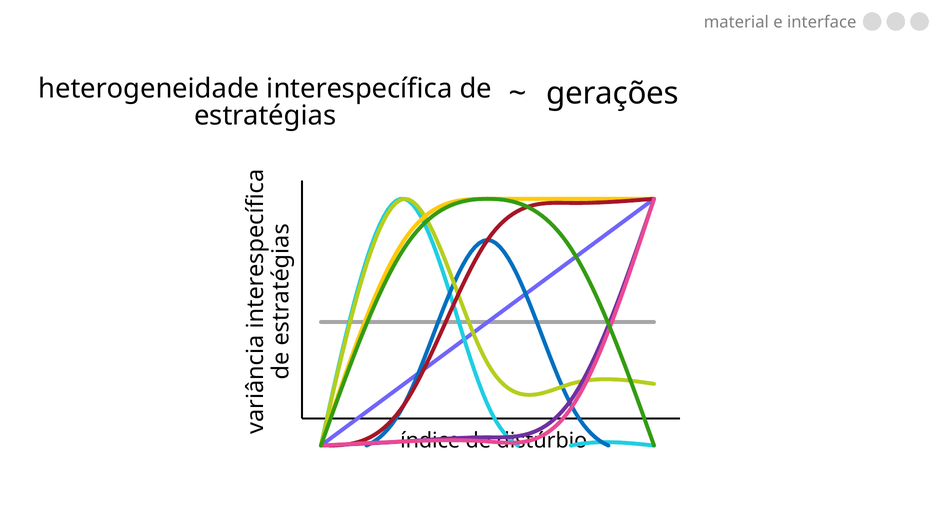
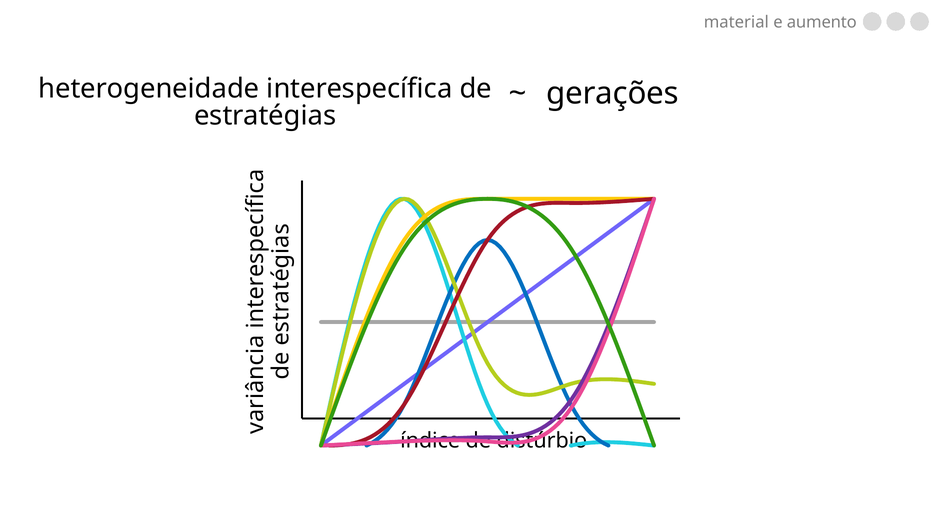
interface: interface -> aumento (822, 22)
